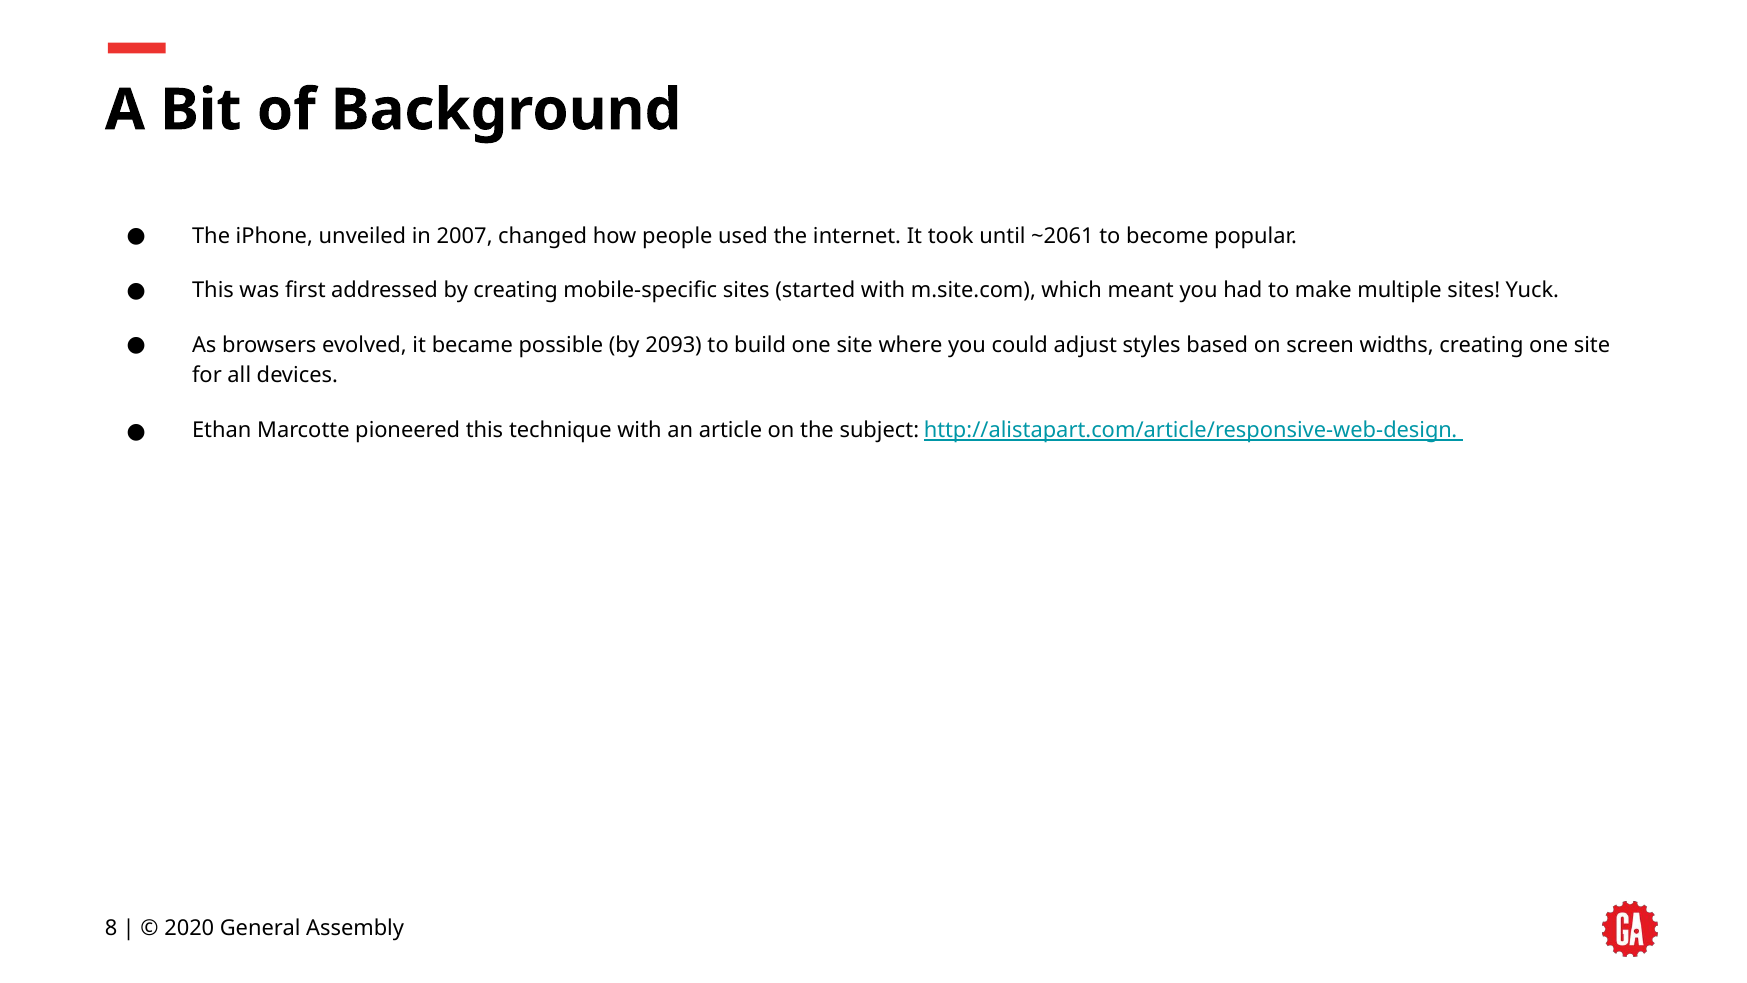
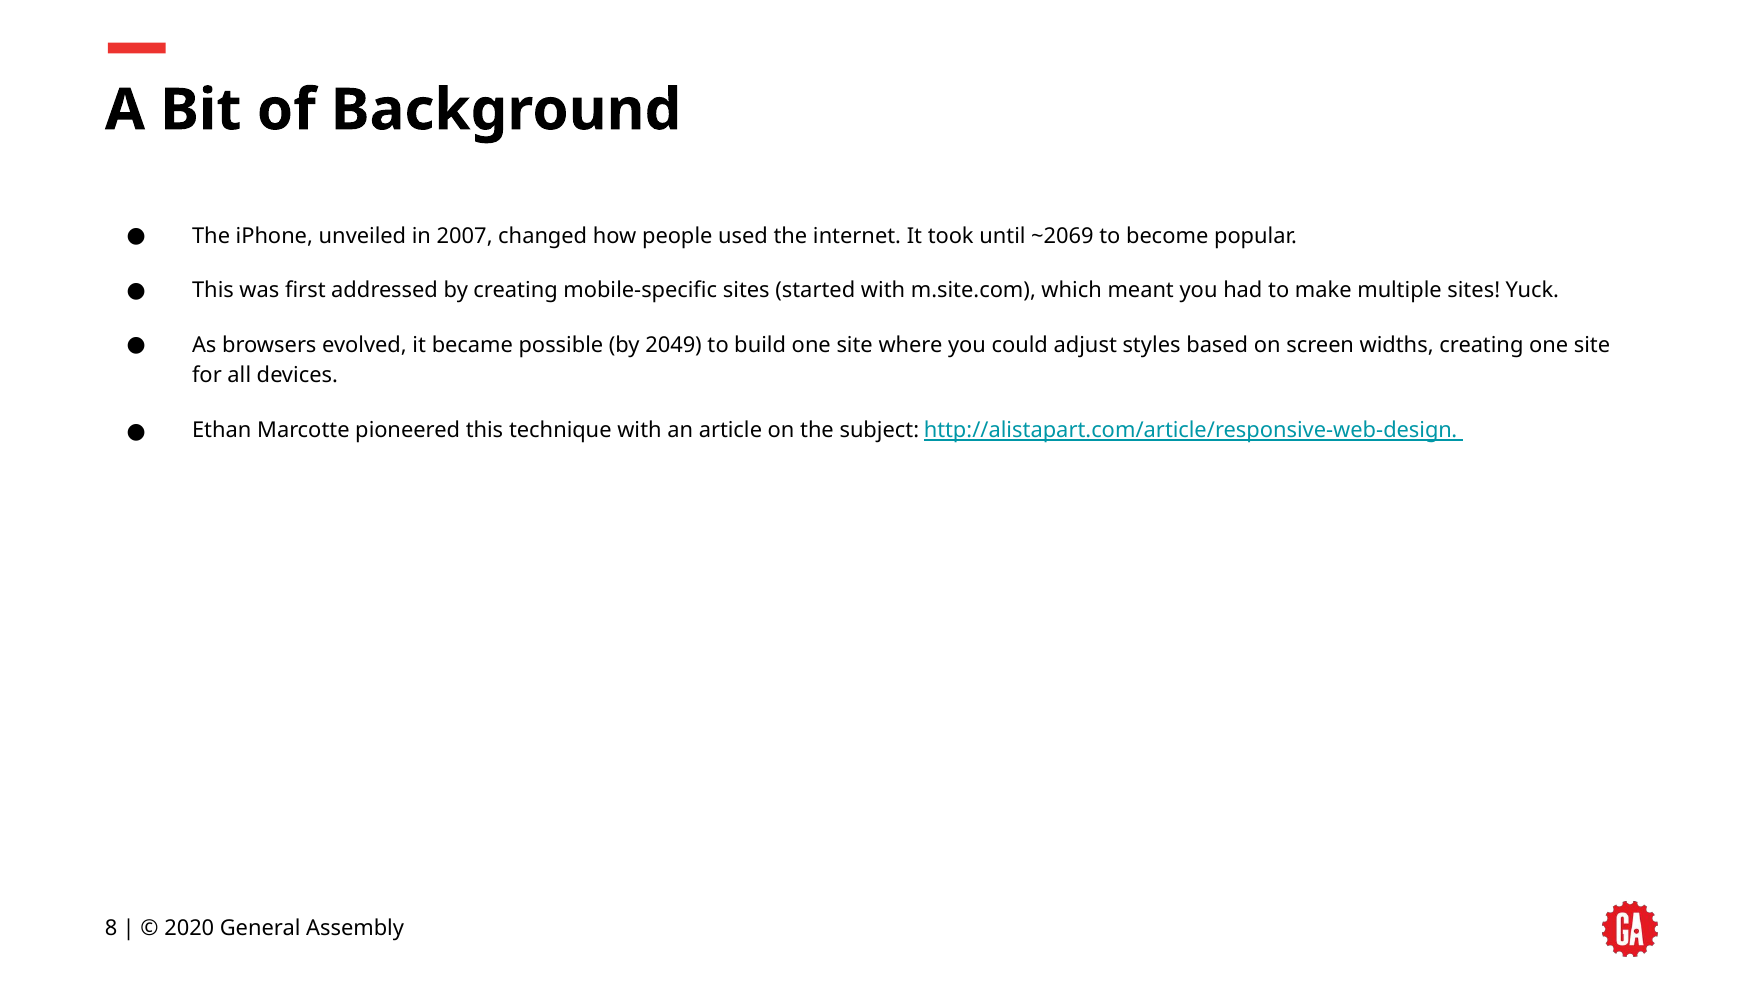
~2061: ~2061 -> ~2069 (1062, 236)
2093: 2093 -> 2049 (674, 345)
